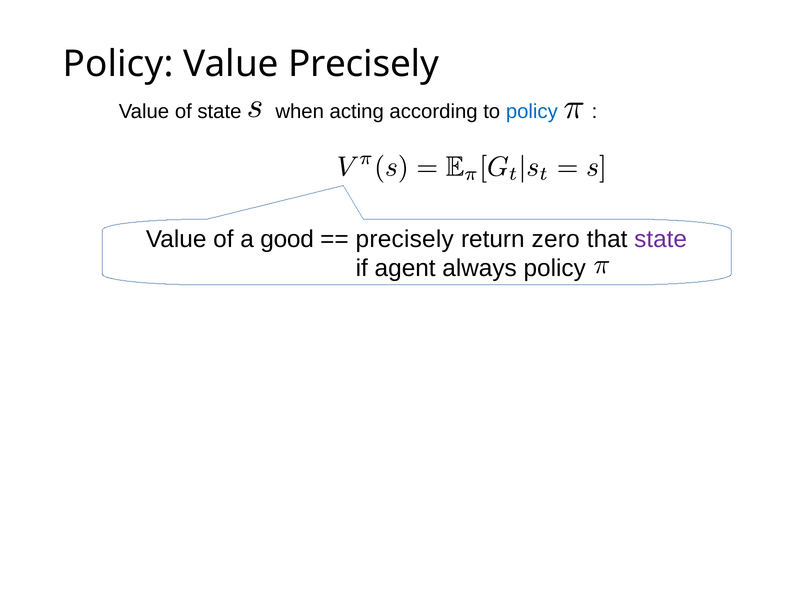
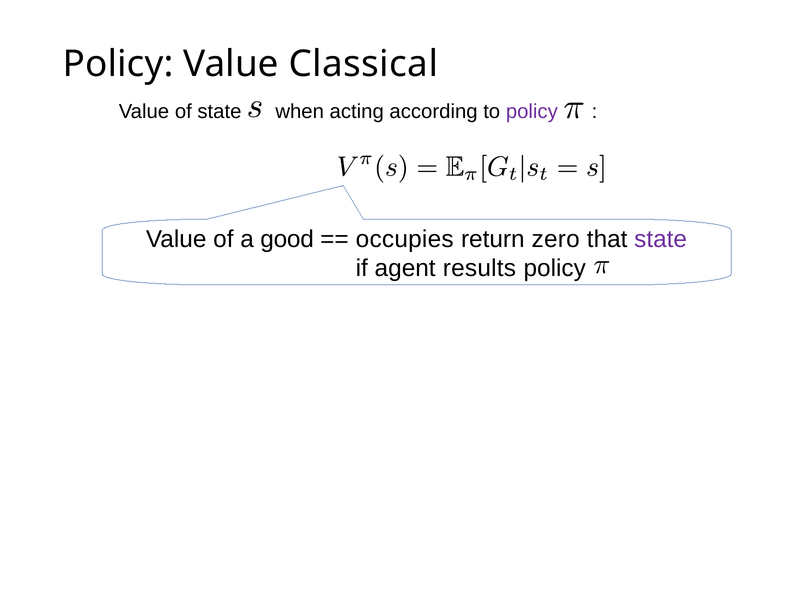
Value Precisely: Precisely -> Classical (363, 64)
policy colour: blue -> purple (532, 112)
precisely: precisely -> occupies (405, 239)
always: always -> results (479, 269)
